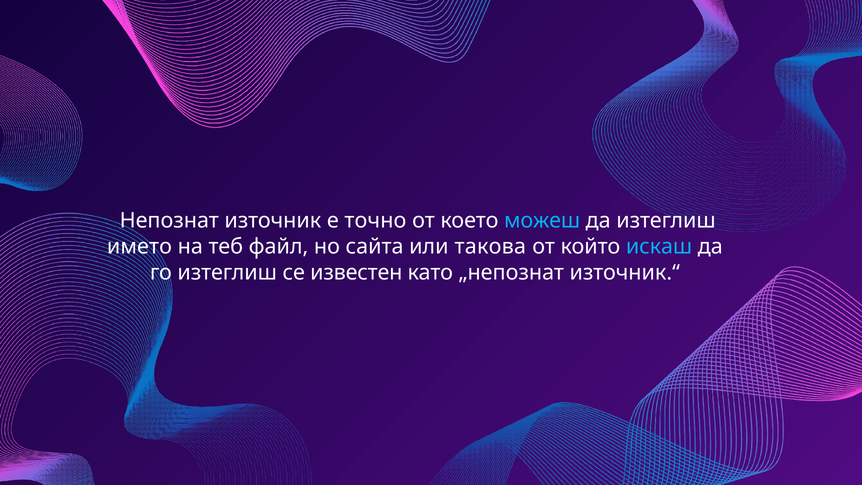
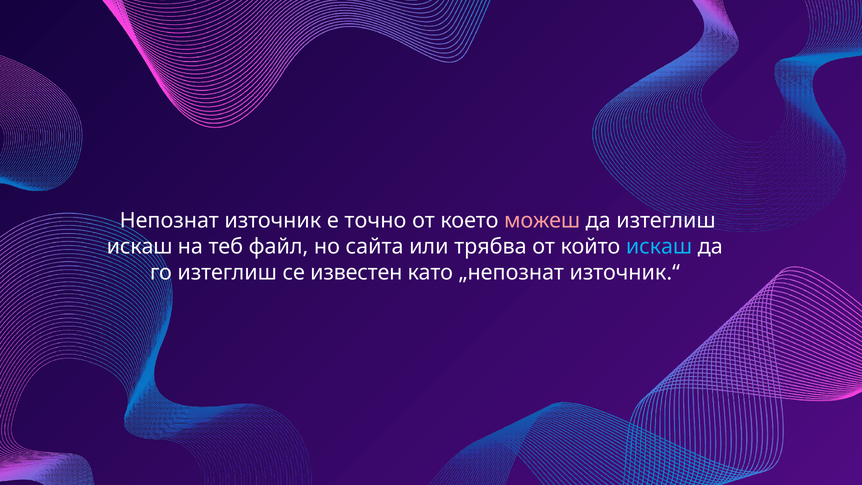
можеш colour: light blue -> pink (542, 221)
името: името -> искаш (140, 247)
такова: такова -> трябва (490, 247)
